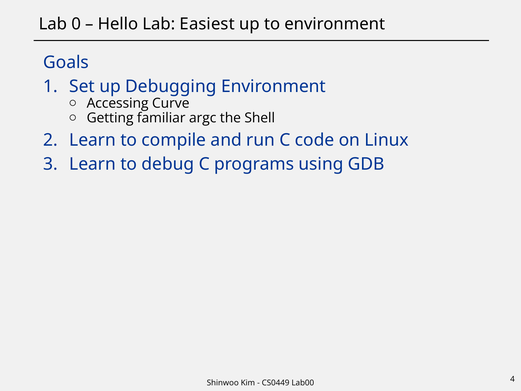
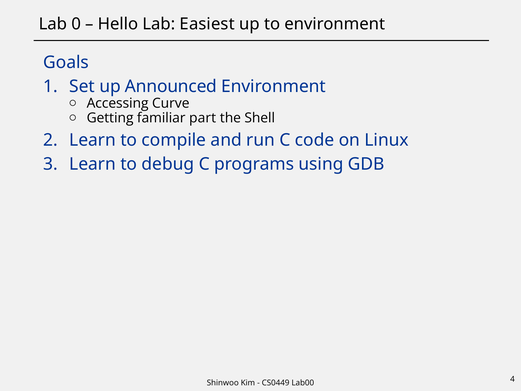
Debugging: Debugging -> Announced (171, 86)
argc: argc -> part (203, 118)
